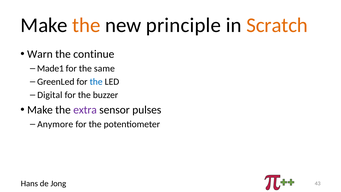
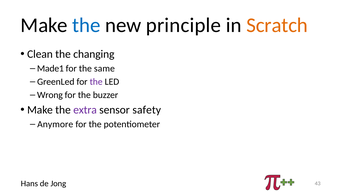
the colour: orange -> blue (86, 25)
Warn: Warn -> Clean (40, 54)
continue: continue -> changing (94, 54)
the colour: blue -> purple (96, 82)
Digital: Digital -> Wrong (50, 95)
pulses: pulses -> safety (147, 110)
